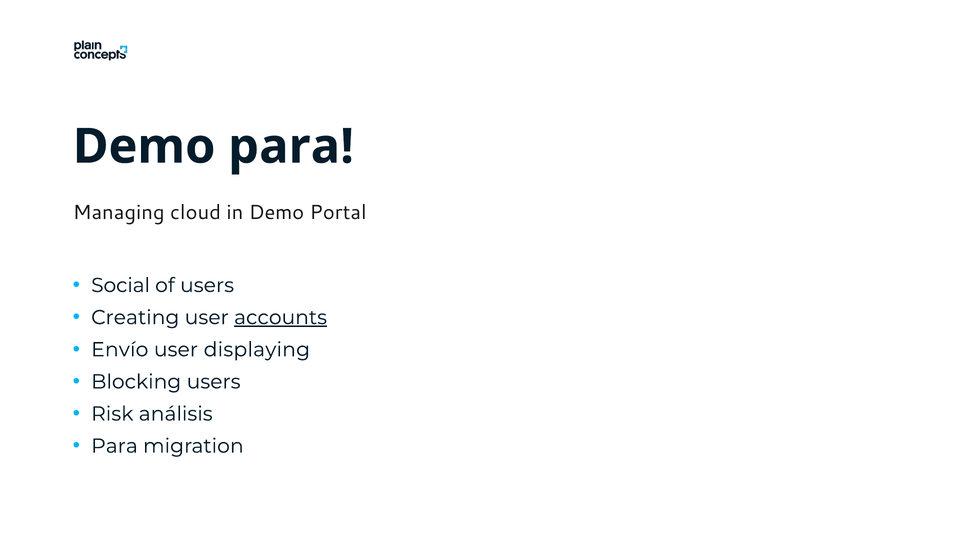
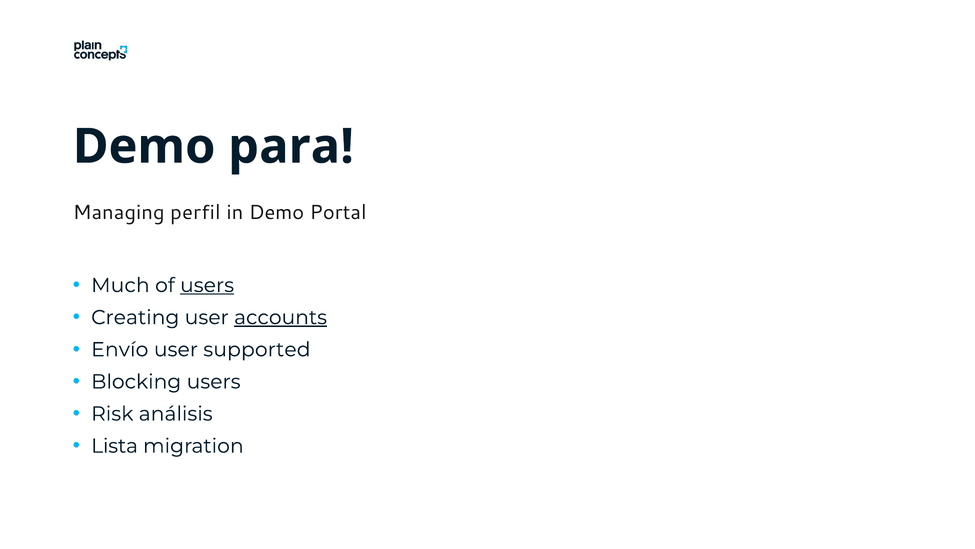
cloud: cloud -> perfil (195, 212)
Social: Social -> Much (120, 285)
users underline: none -> present (207, 285)
displaying: displaying -> supported (257, 349)
Para: Para -> Lista (115, 446)
